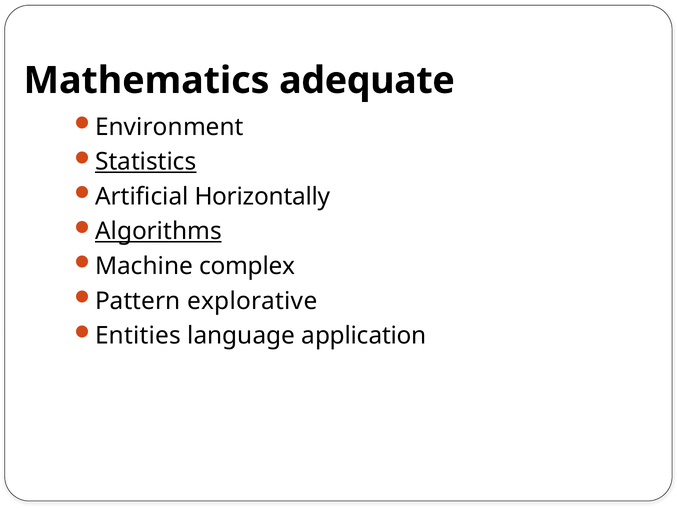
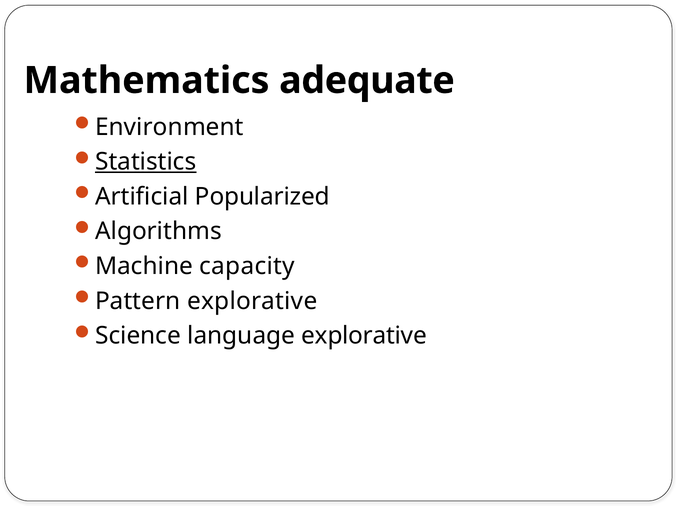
Horizontally: Horizontally -> Popularized (262, 196)
Algorithms underline: present -> none (158, 231)
complex: complex -> capacity (247, 266)
Entities: Entities -> Science (138, 336)
language application: application -> explorative (364, 336)
